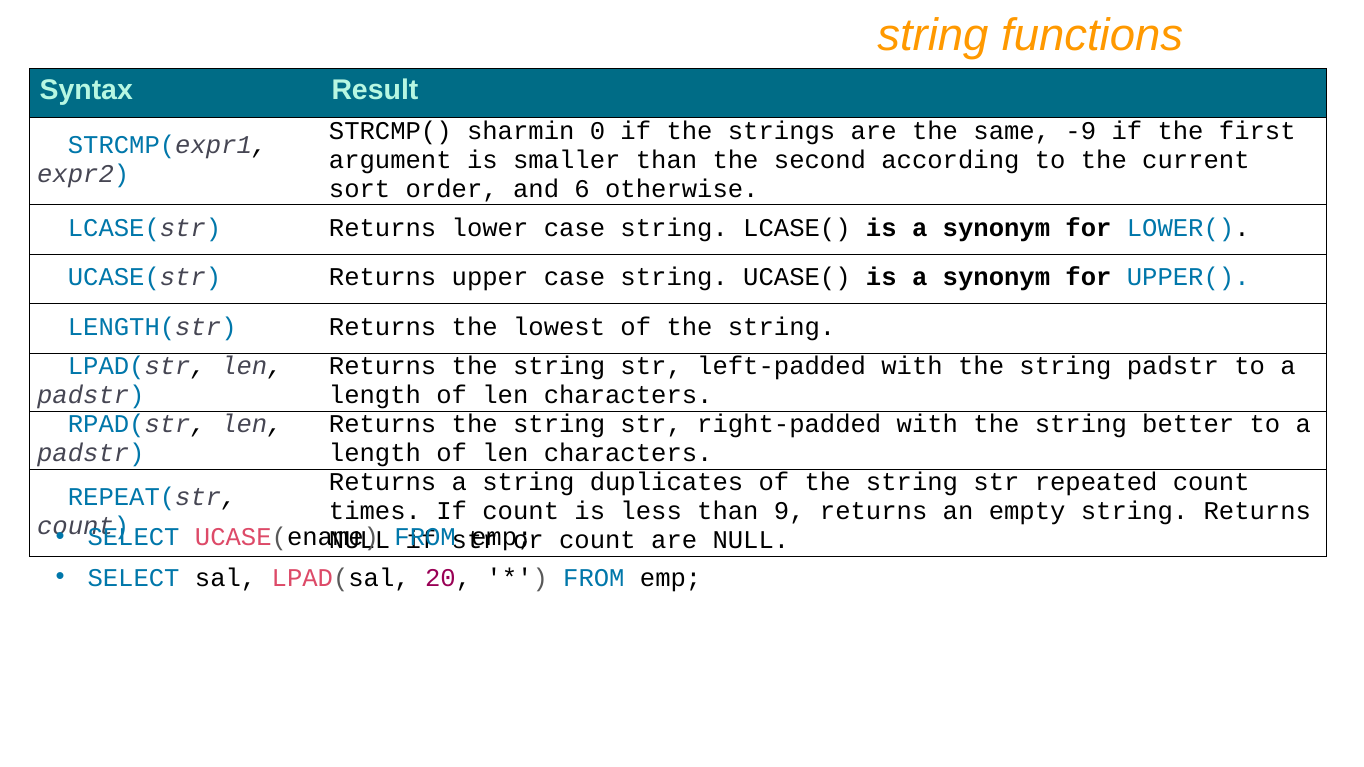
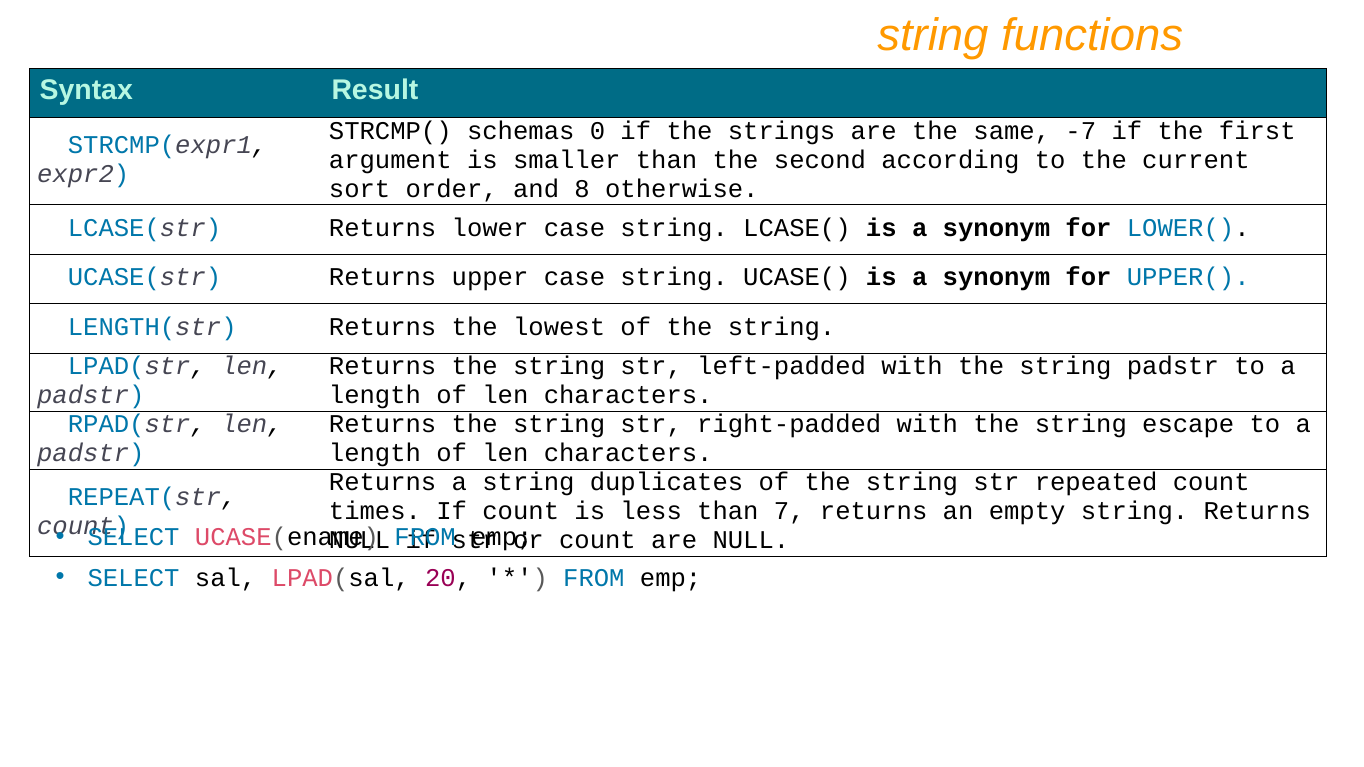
sharmin: sharmin -> schemas (521, 131)
-9: -9 -> -7 (1081, 131)
6: 6 -> 8 (582, 189)
better: better -> escape (1188, 424)
9: 9 -> 7 (789, 511)
